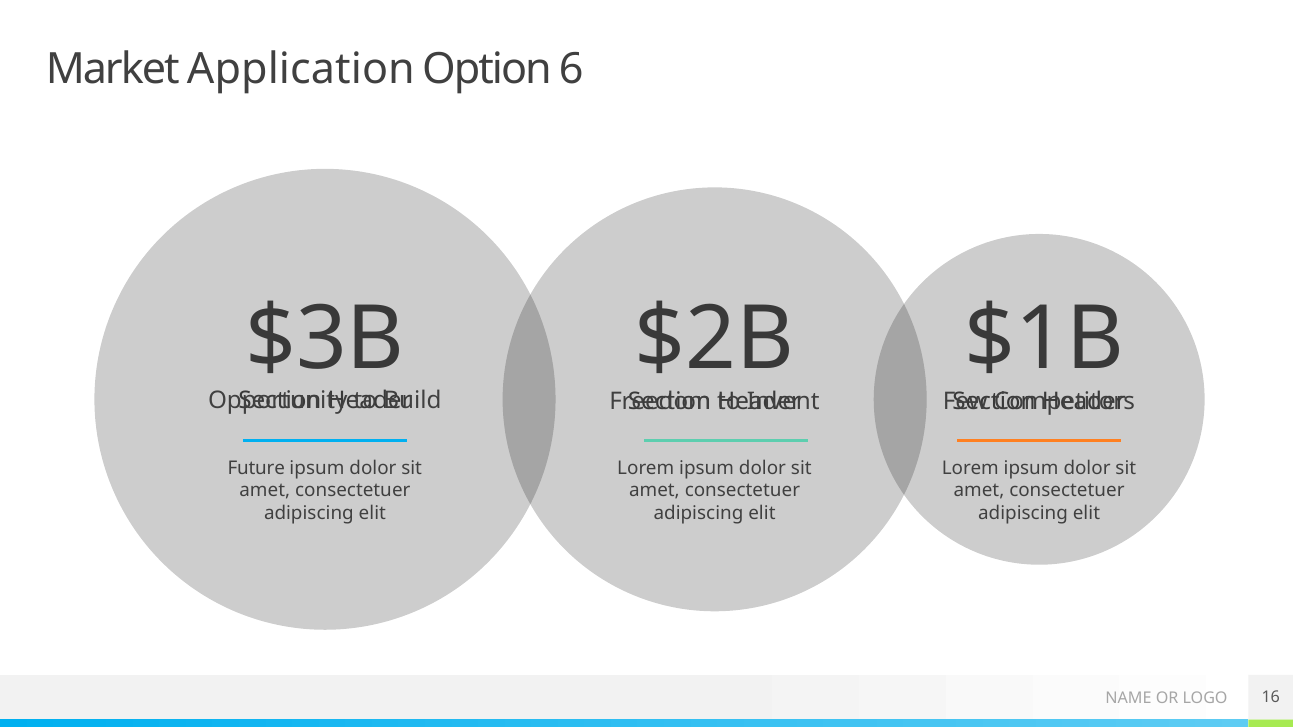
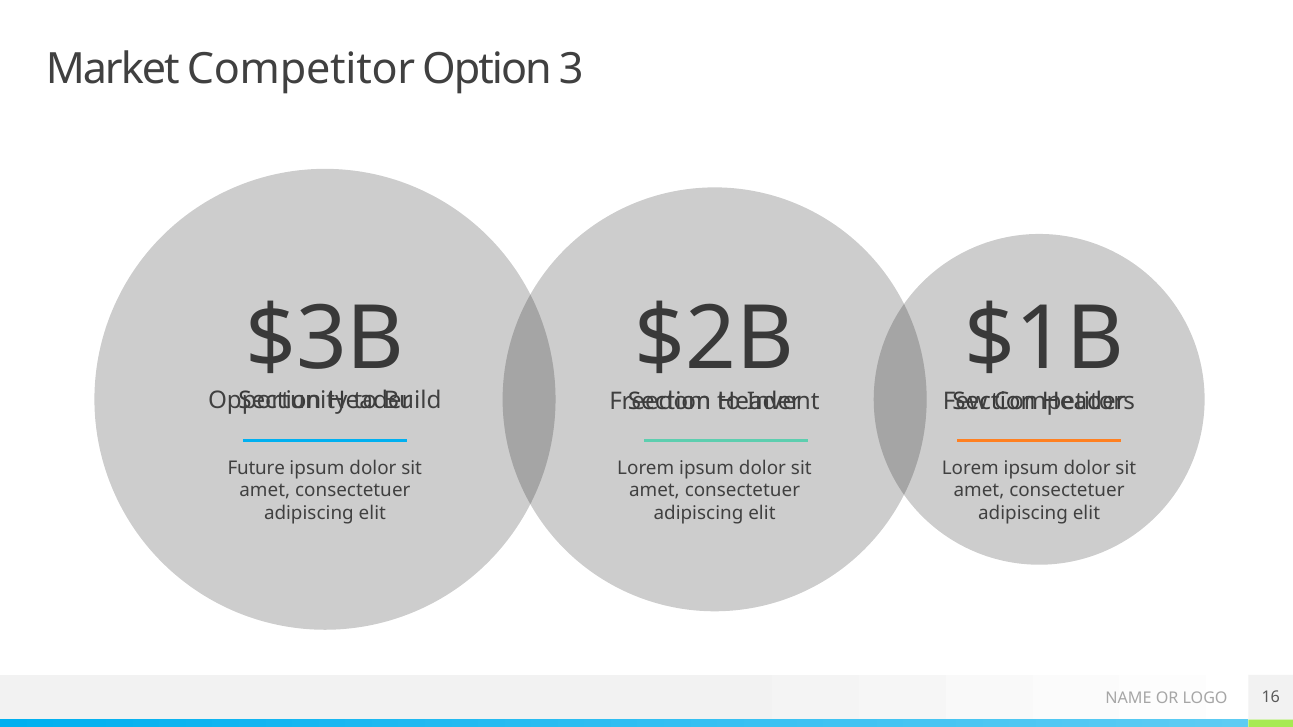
Application: Application -> Competitor (301, 69)
6: 6 -> 3 (571, 69)
